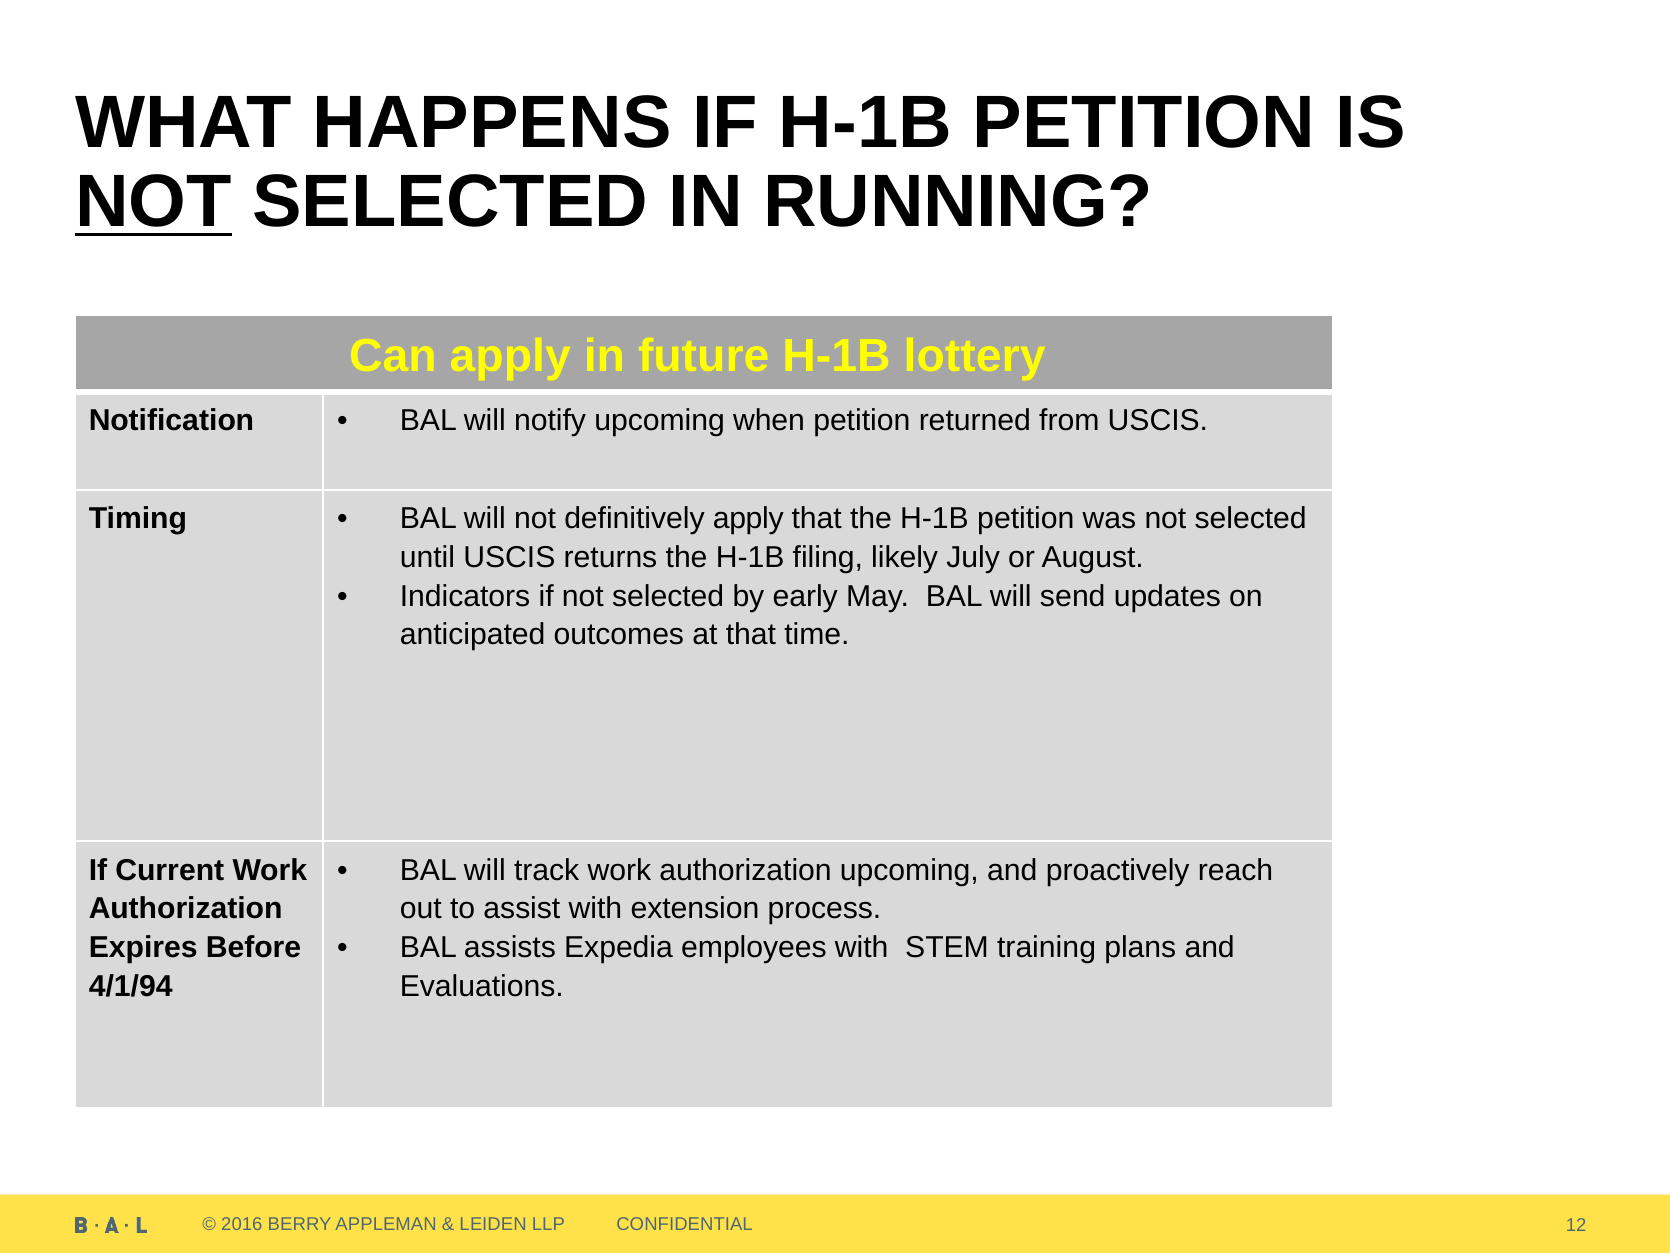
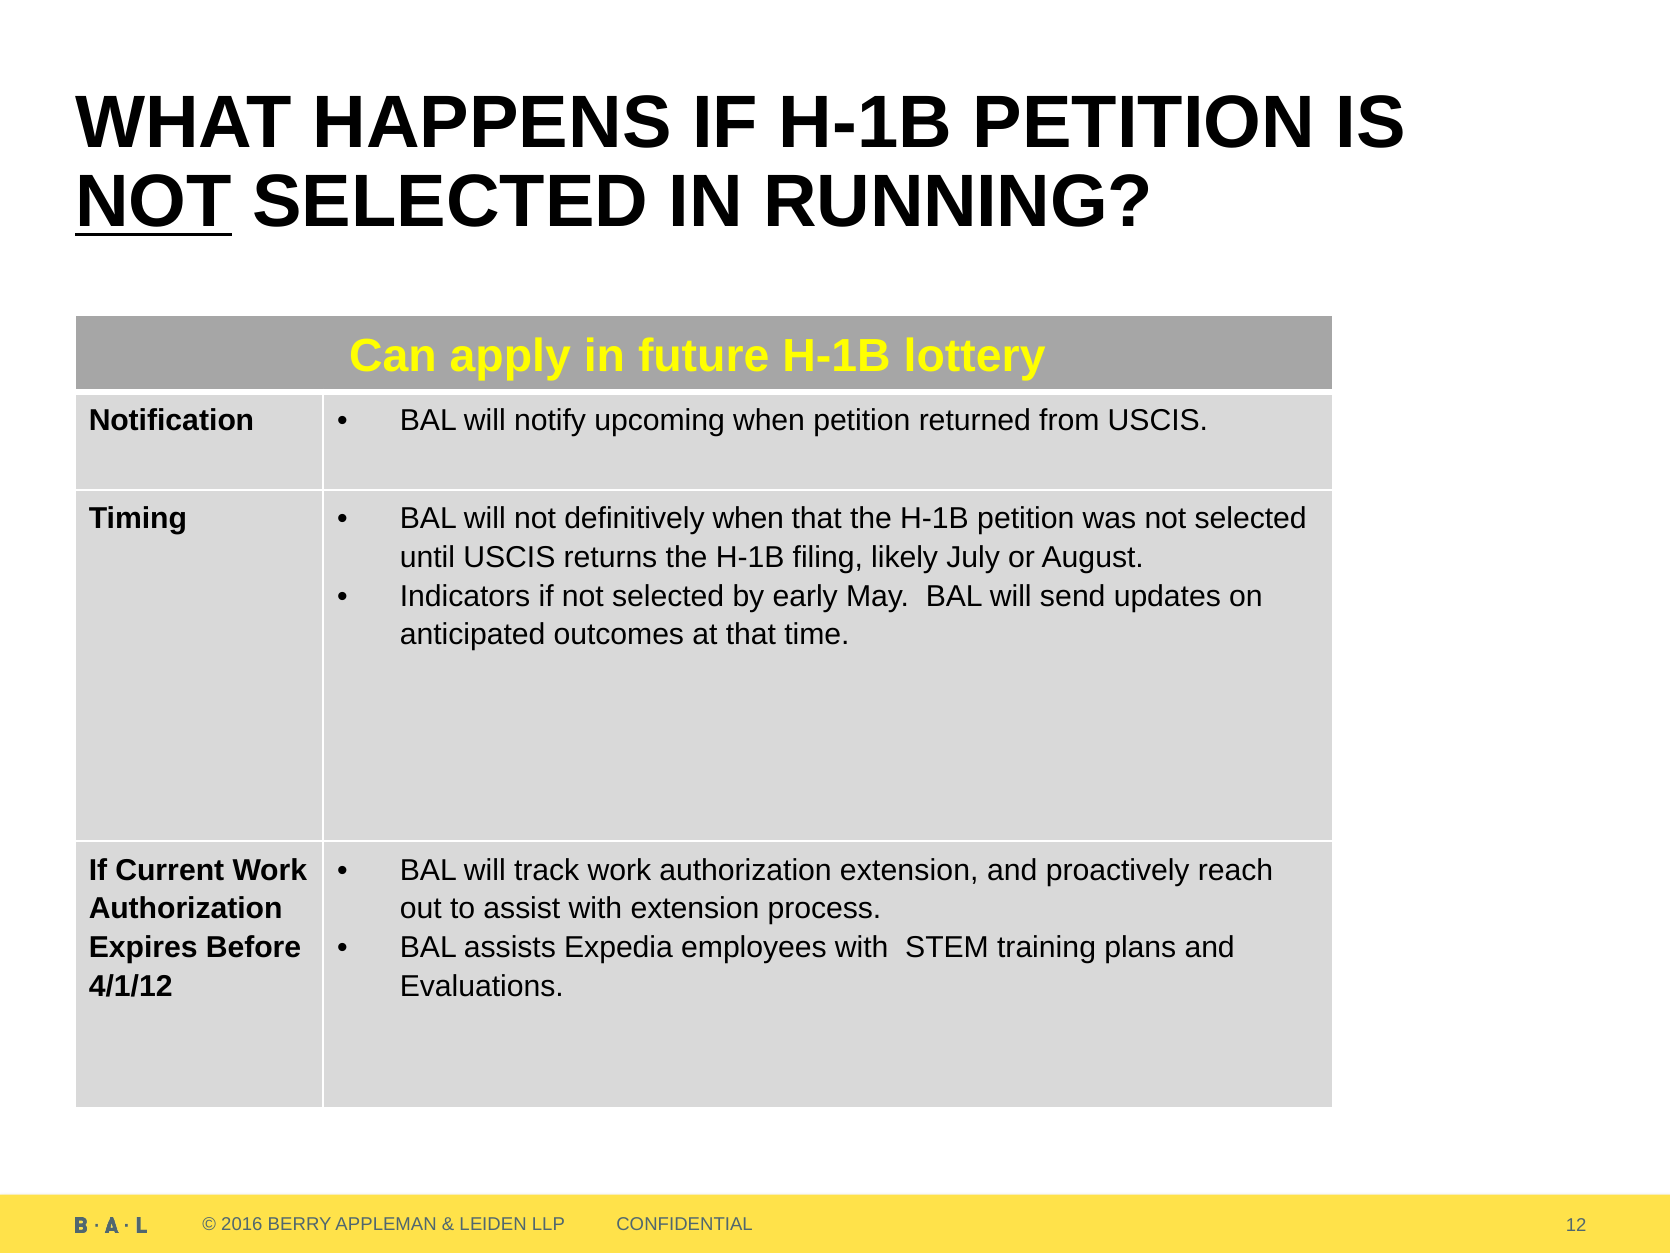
definitively apply: apply -> when (748, 519)
authorization upcoming: upcoming -> extension (909, 870)
4/1/94: 4/1/94 -> 4/1/12 (131, 986)
